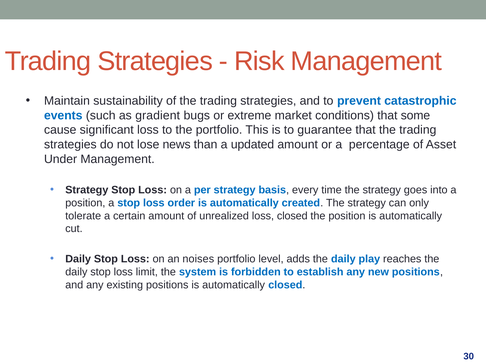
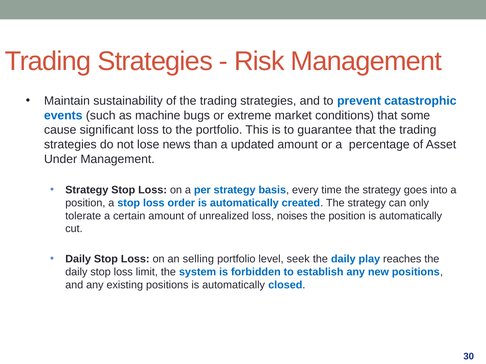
gradient: gradient -> machine (158, 116)
loss closed: closed -> noises (292, 216)
noises: noises -> selling (198, 259)
adds: adds -> seek (298, 259)
